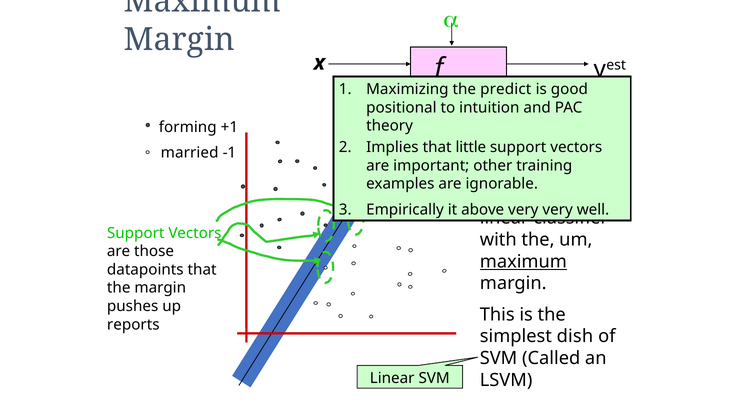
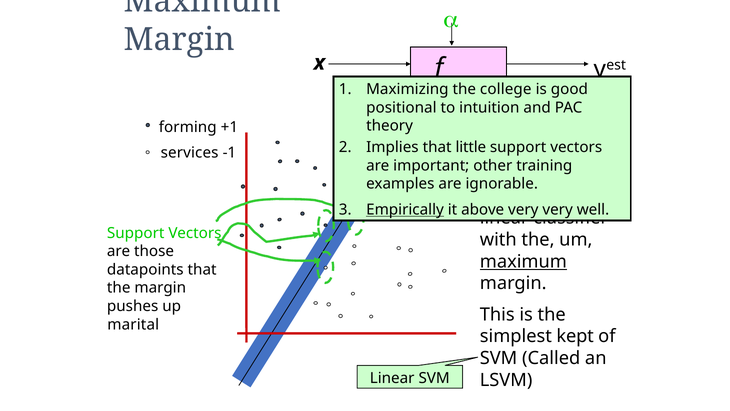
predict: predict -> college (506, 89)
married: married -> services (190, 153)
Empirically underline: none -> present (405, 209)
reports: reports -> marital (133, 324)
dish: dish -> kept (575, 336)
